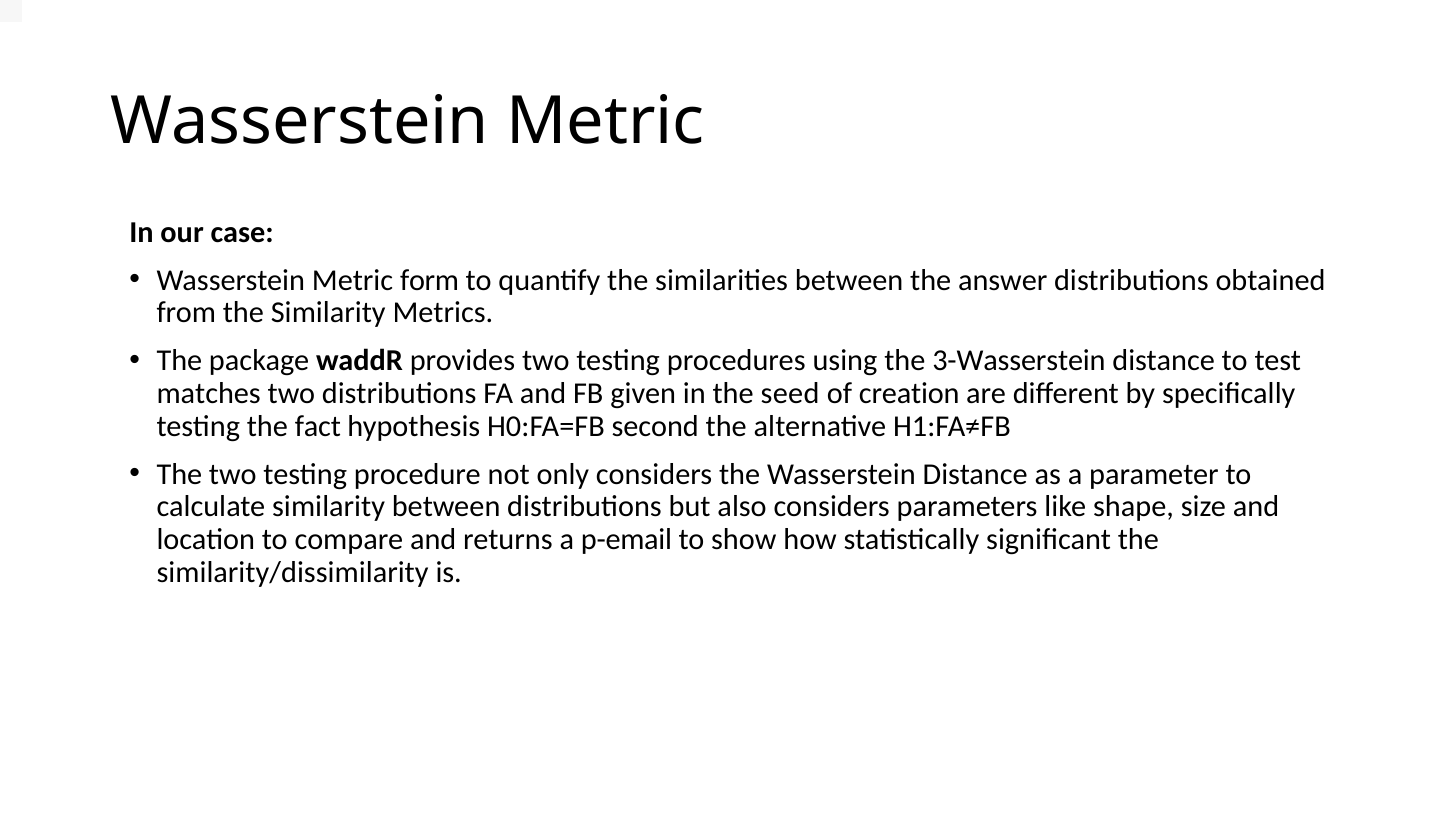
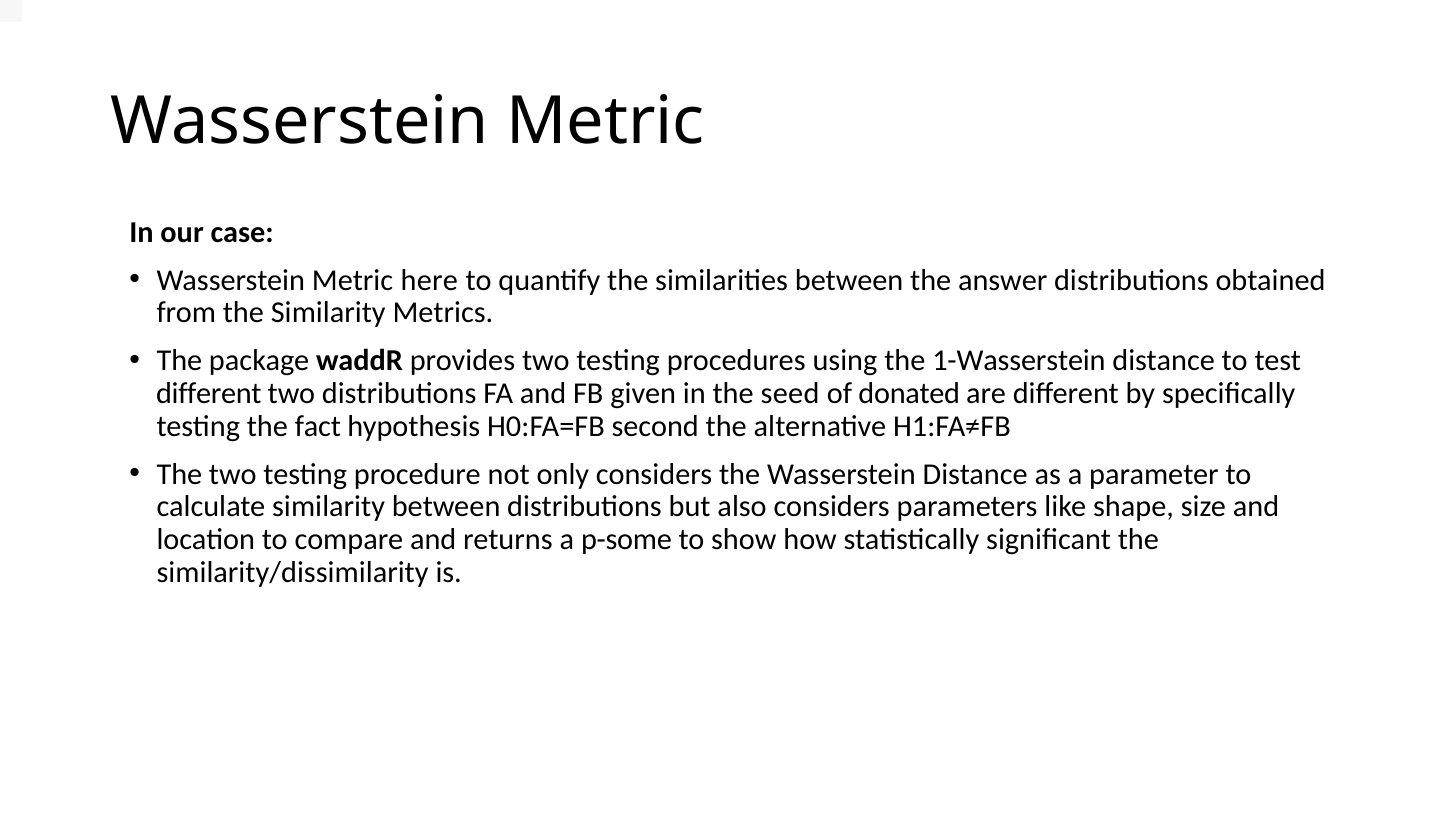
form: form -> here (429, 280)
3-Wasserstein: 3-Wasserstein -> 1-Wasserstein (1019, 361)
matches: matches -> different (209, 394)
creation: creation -> donated (909, 394)
p-email: p-email -> p-some (626, 540)
